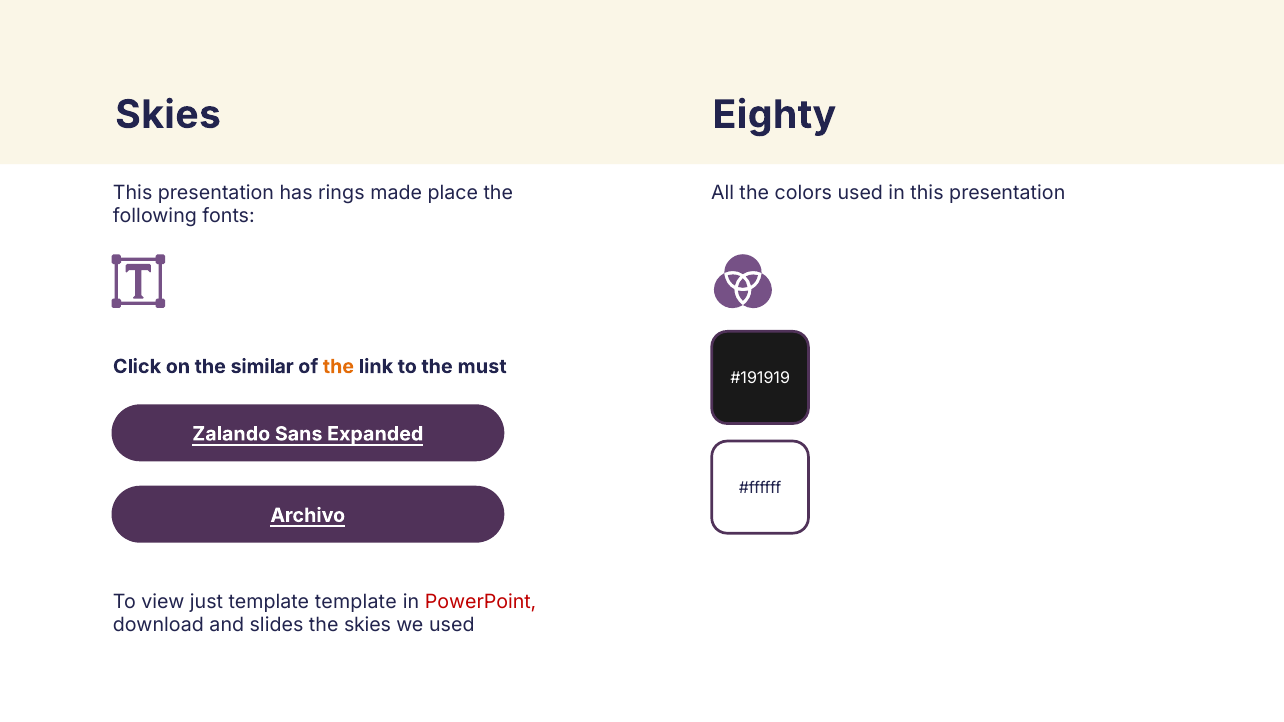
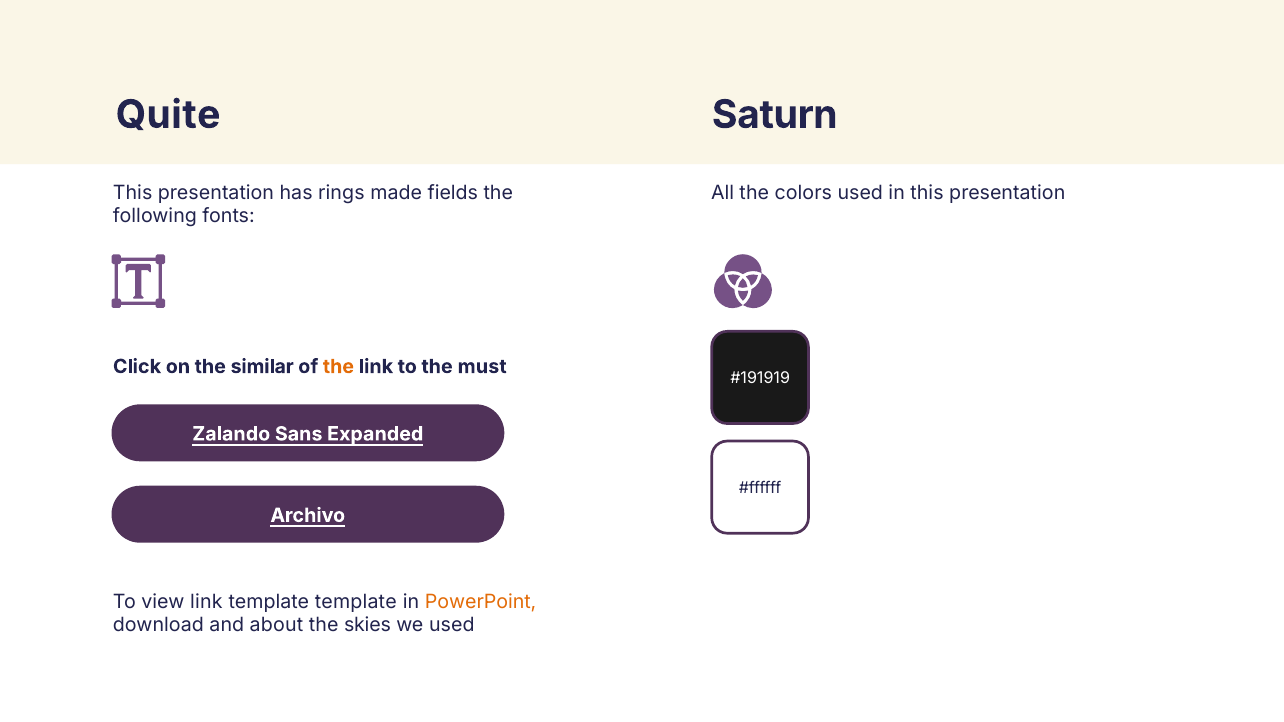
Skies: Skies -> Quite (168, 115)
Eighty: Eighty -> Saturn (775, 115)
place: place -> fields (453, 193)
view just: just -> link (206, 602)
PowerPoint colour: red -> orange (481, 602)
slides: slides -> about (276, 626)
